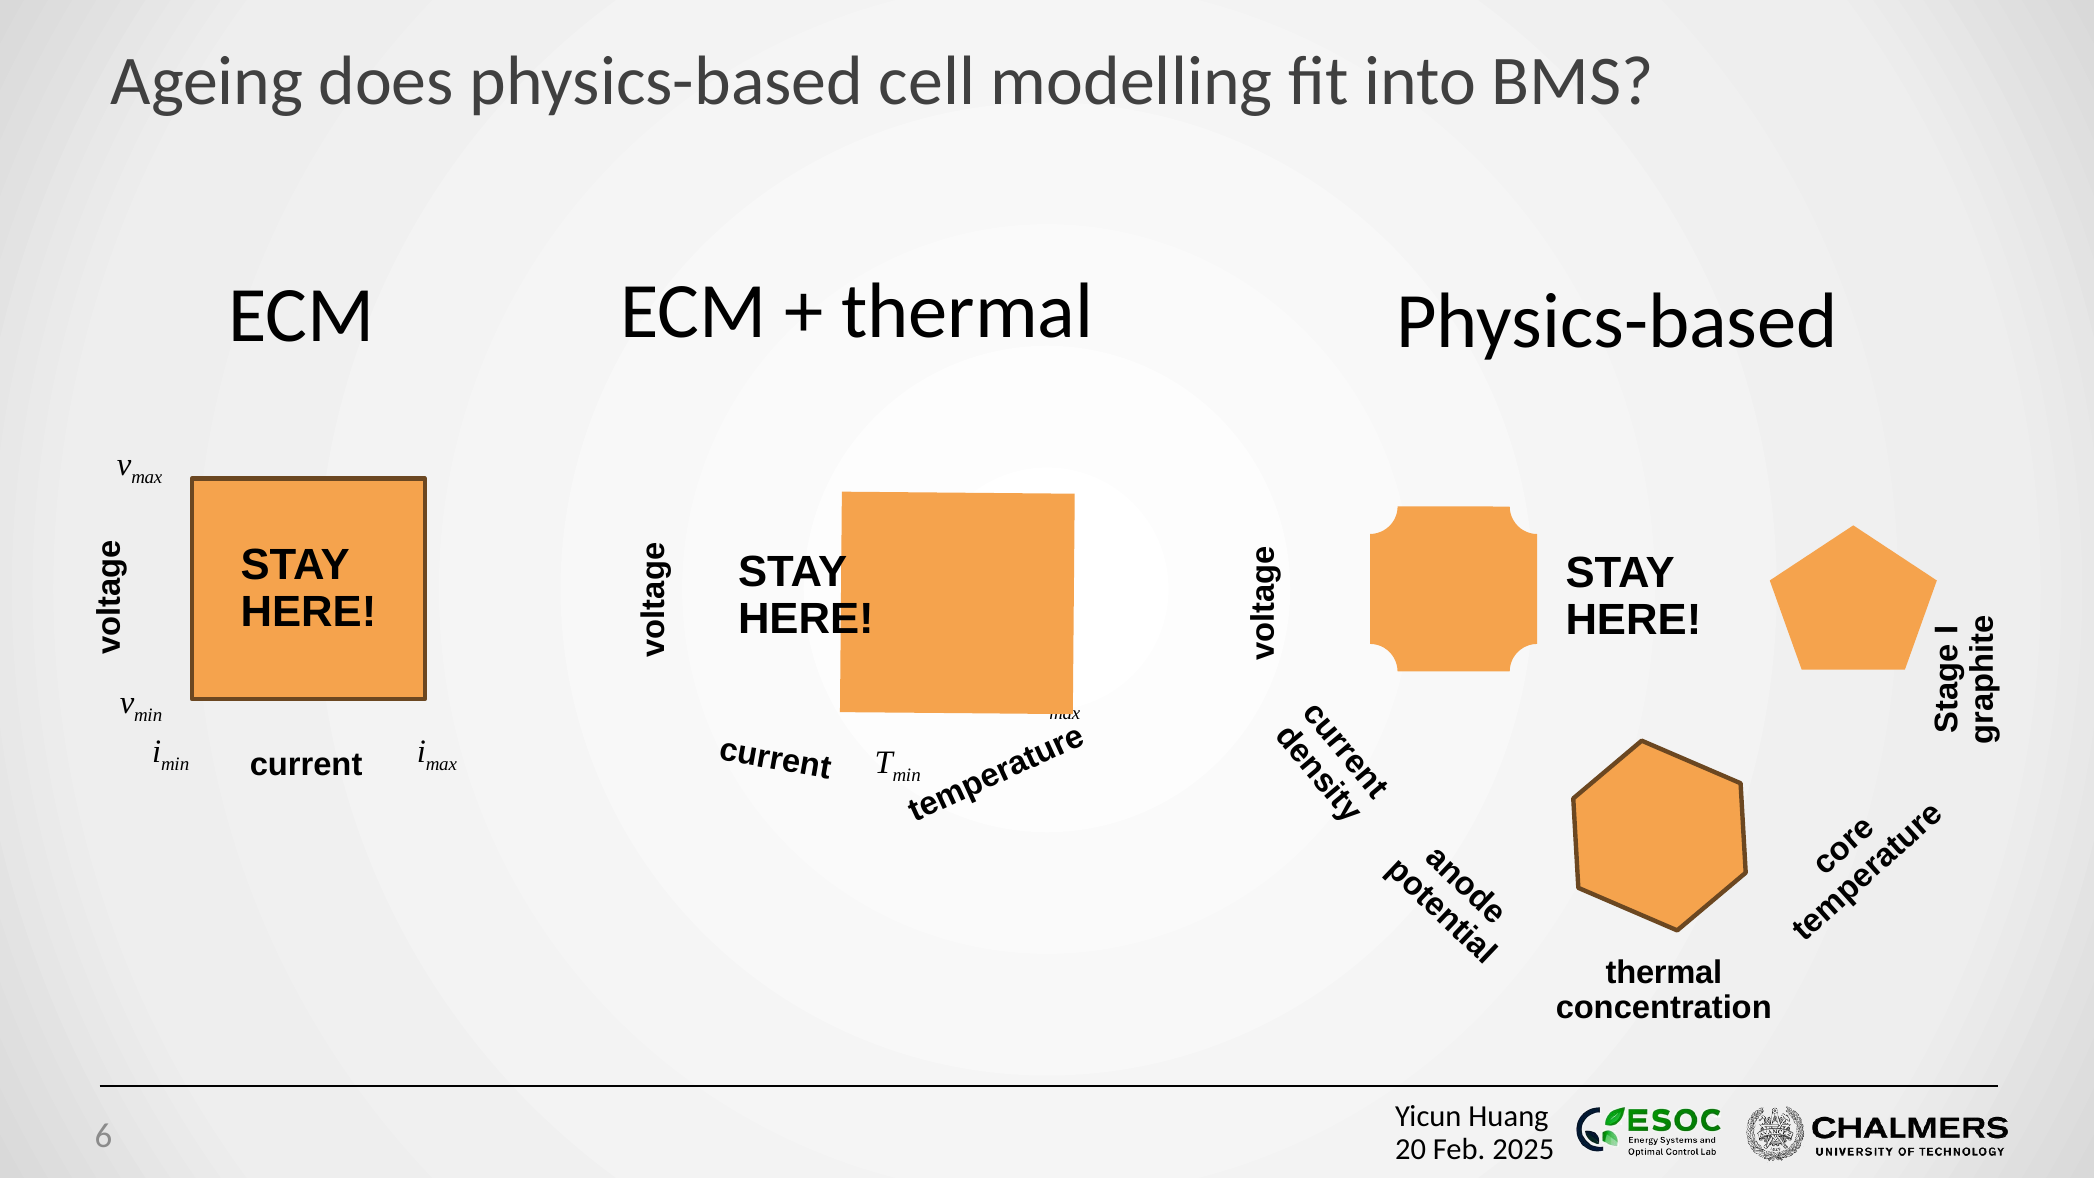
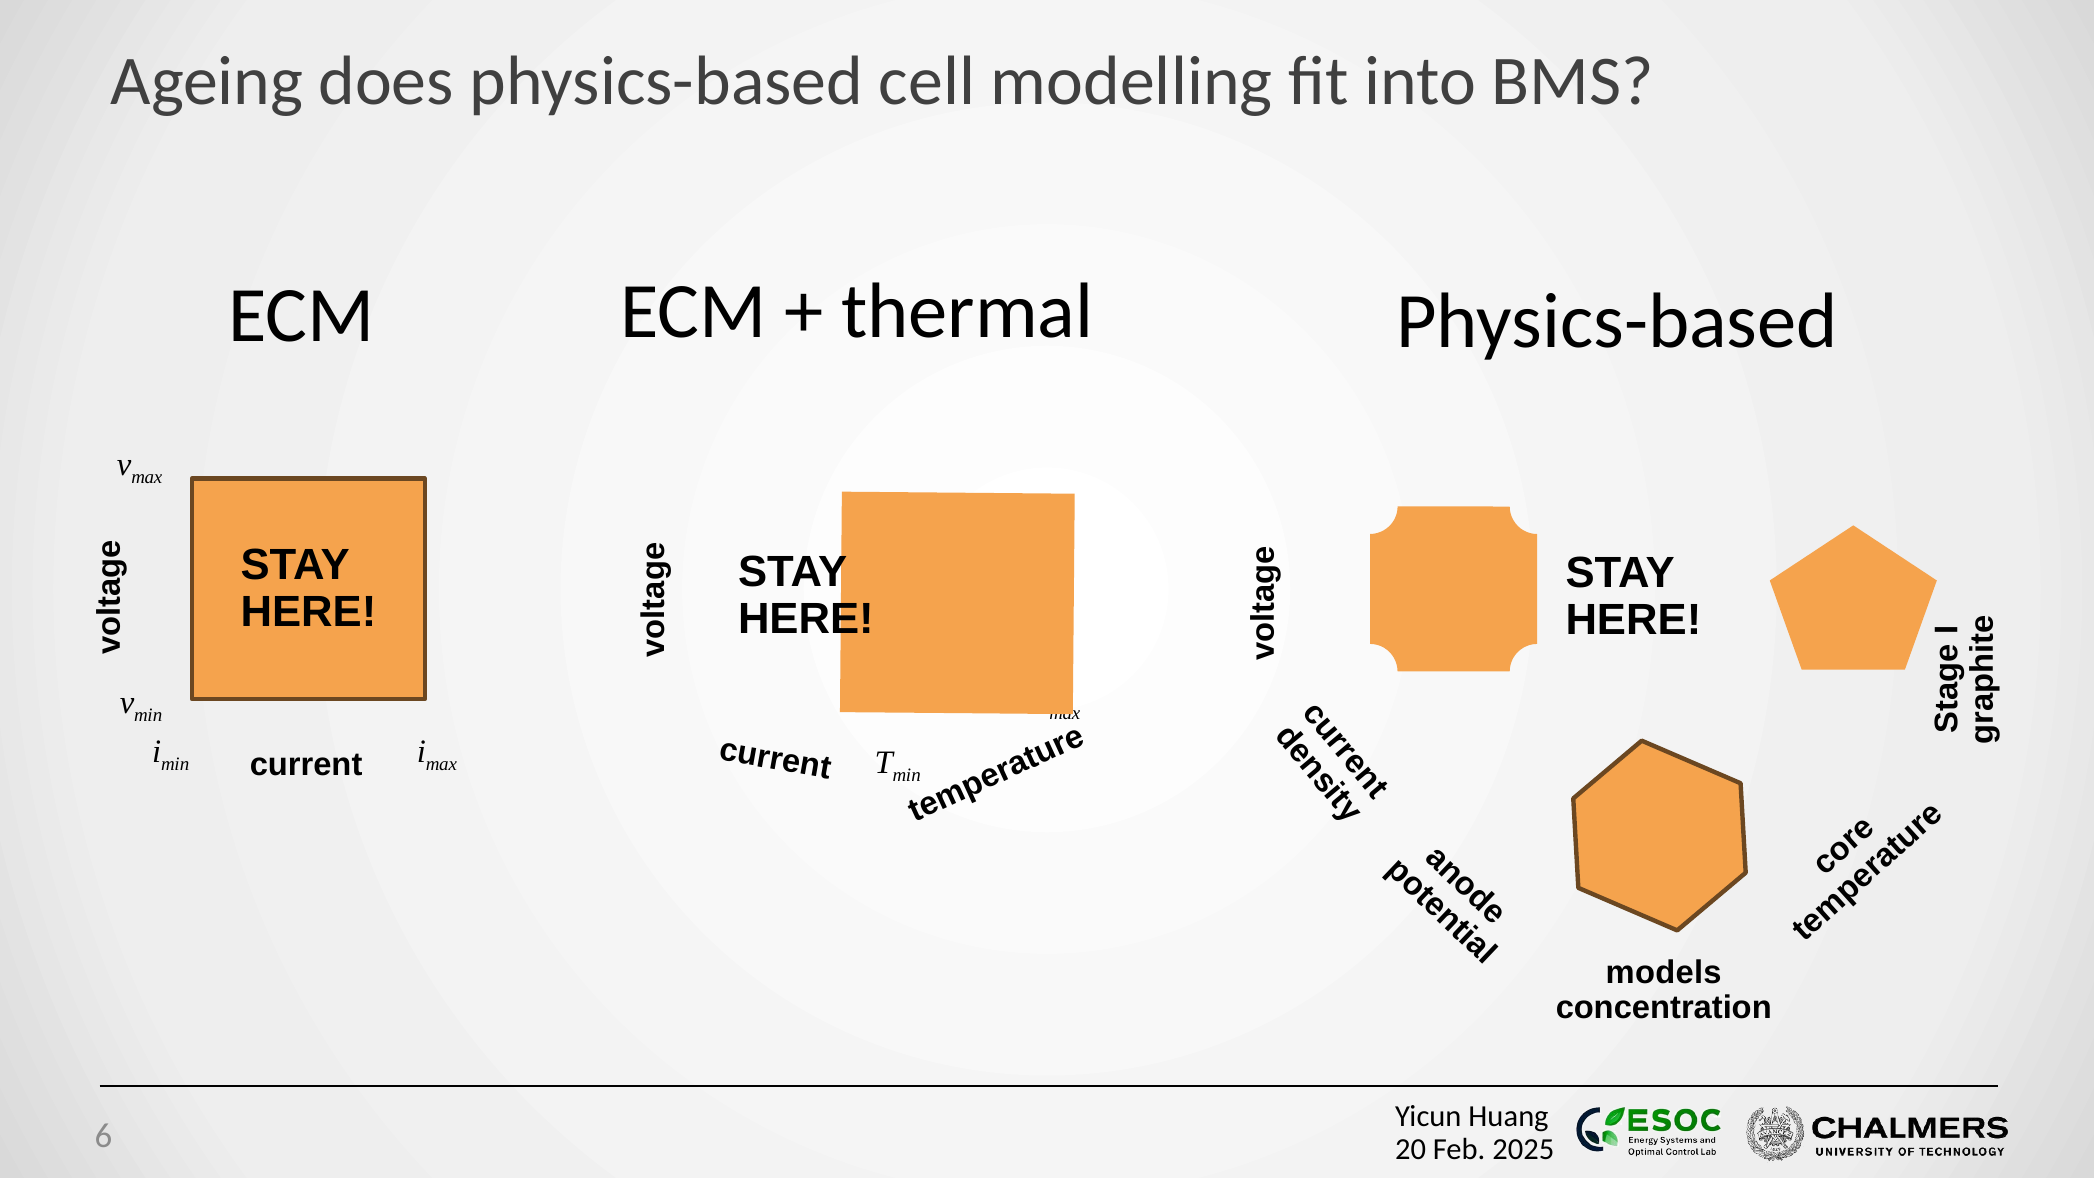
thermal: thermal -> models (1664, 972)
